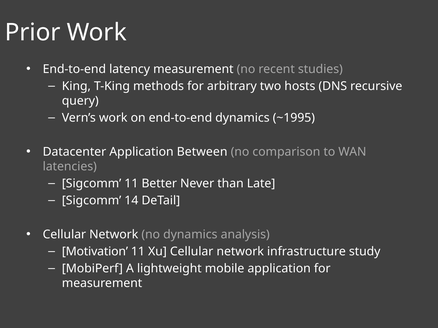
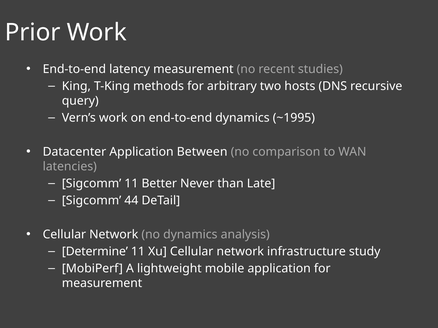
14: 14 -> 44 (131, 201)
Motivation: Motivation -> Determine (95, 252)
